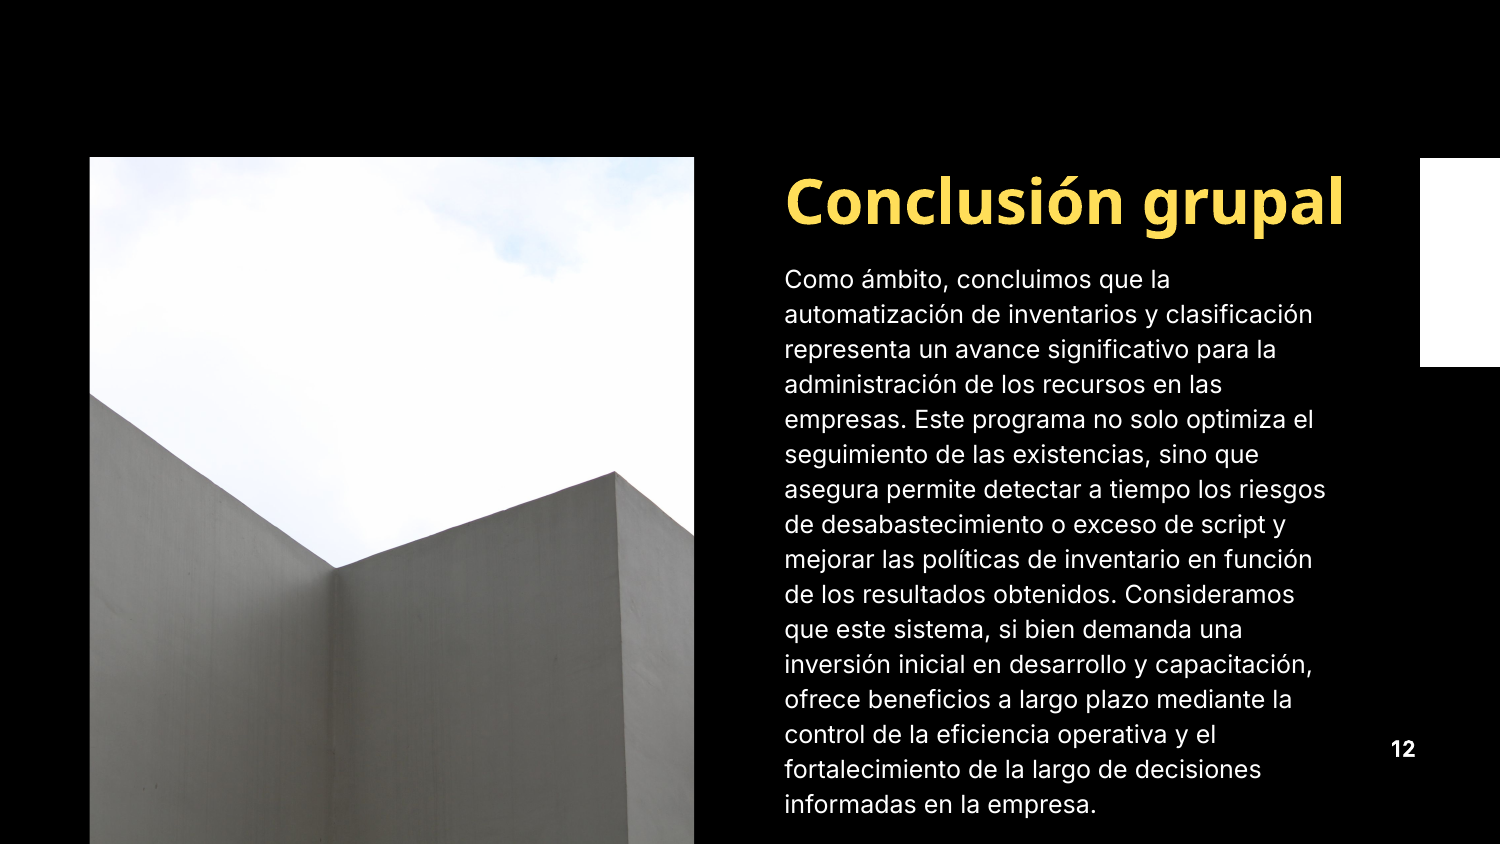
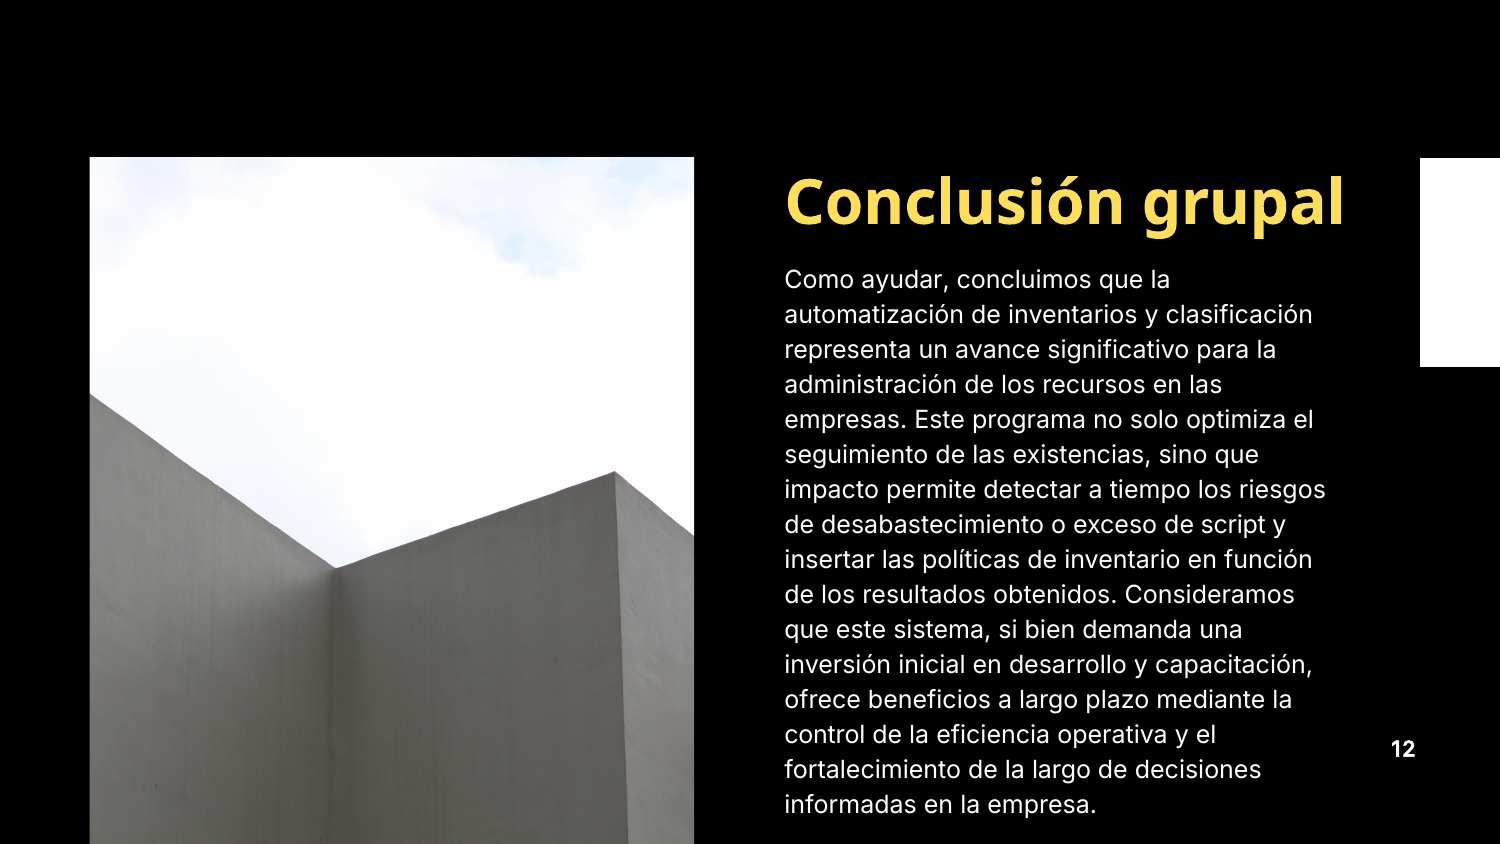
ámbito: ámbito -> ayudar (906, 280)
asegura: asegura -> impacto (832, 490)
mejorar: mejorar -> insertar (830, 560)
